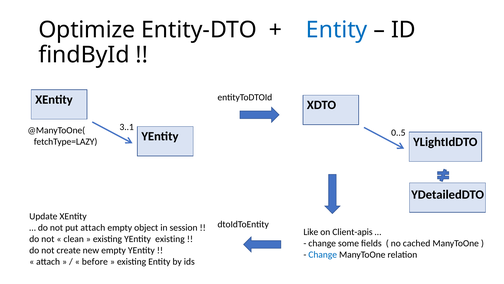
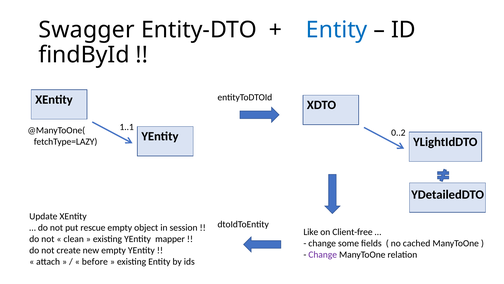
Optimize: Optimize -> Swagger (87, 30)
3..1: 3..1 -> 1..1 (127, 127)
0..5: 0..5 -> 0..2 (398, 132)
put attach: attach -> rescue (93, 227)
Client-apis: Client-apis -> Client-free (352, 232)
YEntity existing: existing -> mapper (170, 239)
Change colour: blue -> purple (323, 254)
